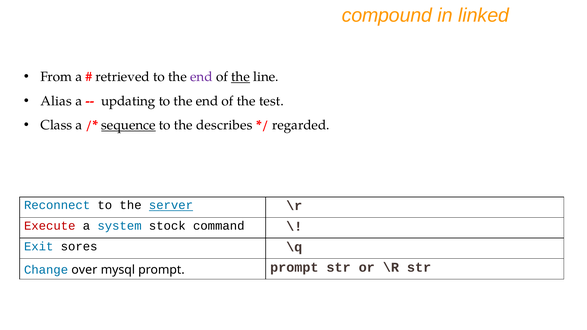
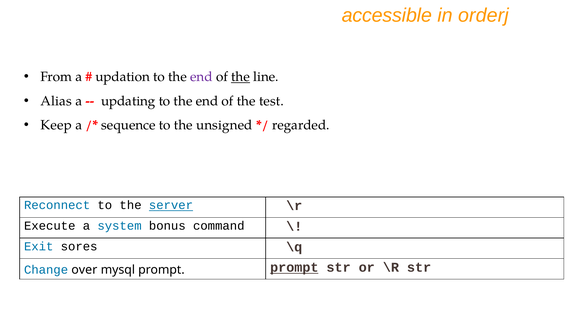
compound: compound -> accessible (387, 15)
linked: linked -> orderj (483, 15)
retrieved: retrieved -> updation (123, 77)
Class: Class -> Keep (56, 125)
sequence underline: present -> none (128, 125)
describes: describes -> unsigned (224, 125)
Execute colour: red -> black (50, 226)
stock: stock -> bonus (167, 226)
prompt underline: none -> present (294, 268)
